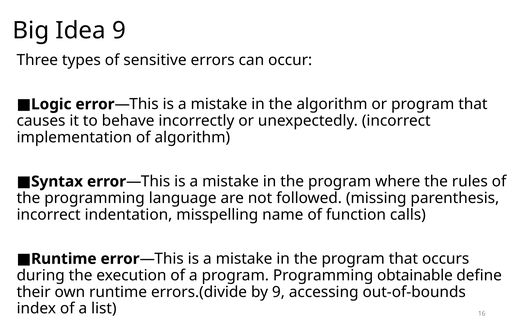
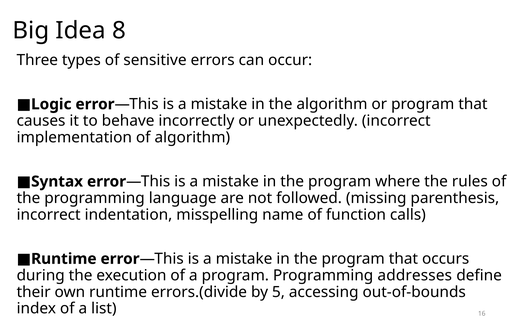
Idea 9: 9 -> 8 (119, 30)
obtainable: obtainable -> addresses (415, 276)
by 9: 9 -> 5 (278, 292)
